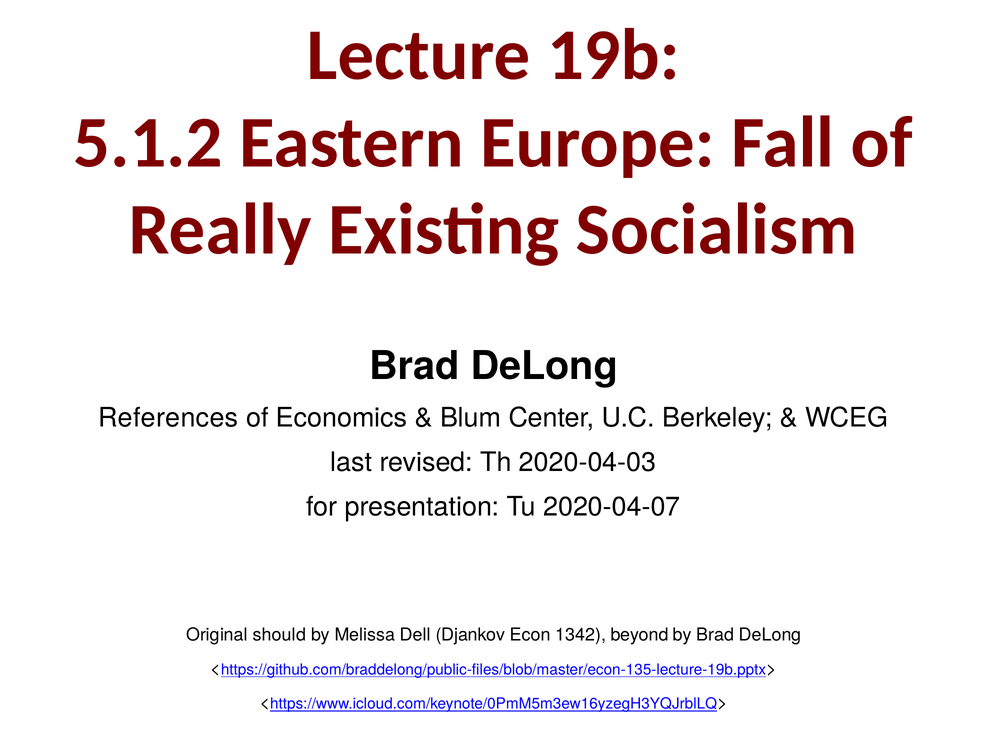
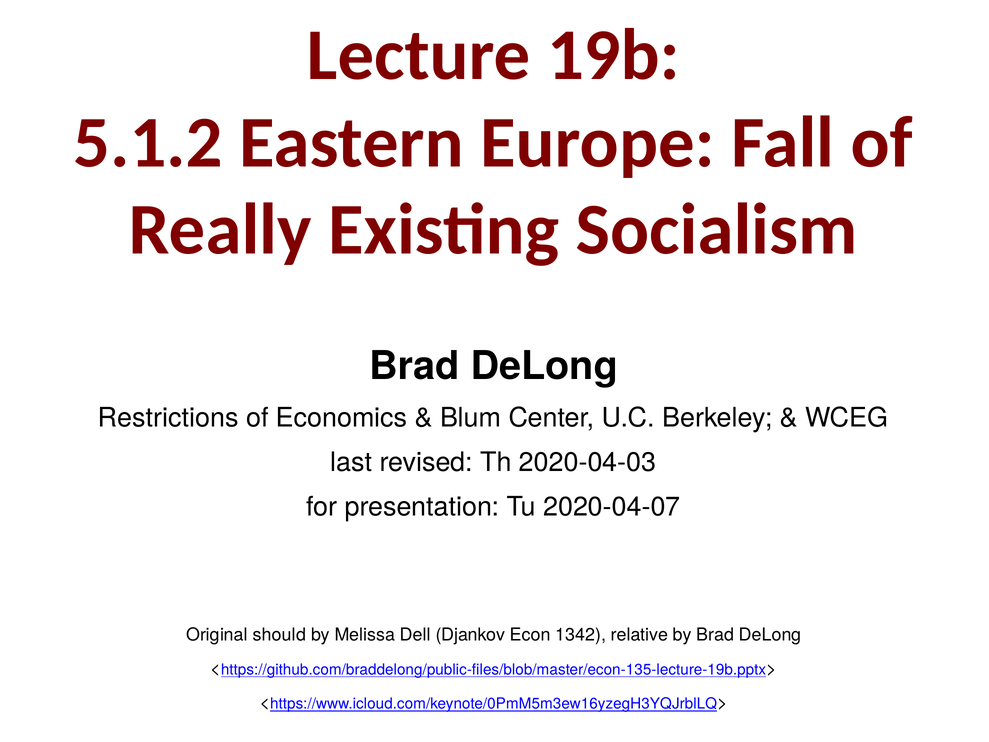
References: References -> Restrictions (168, 418)
beyond: beyond -> relative (640, 635)
